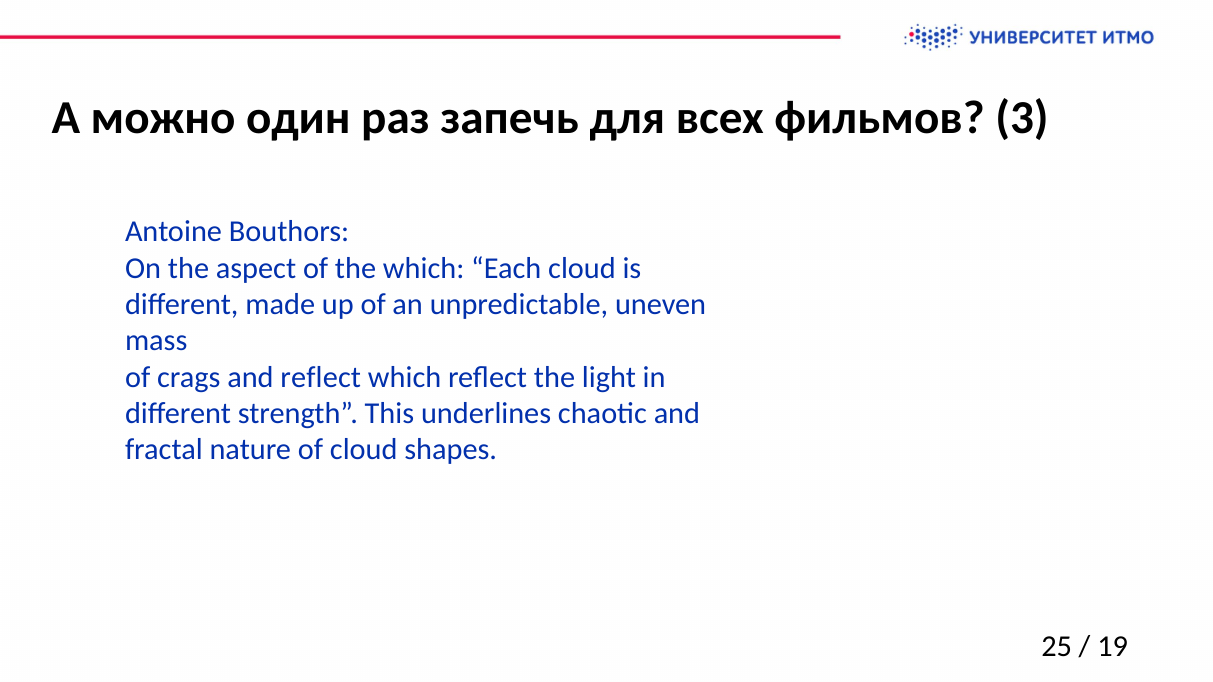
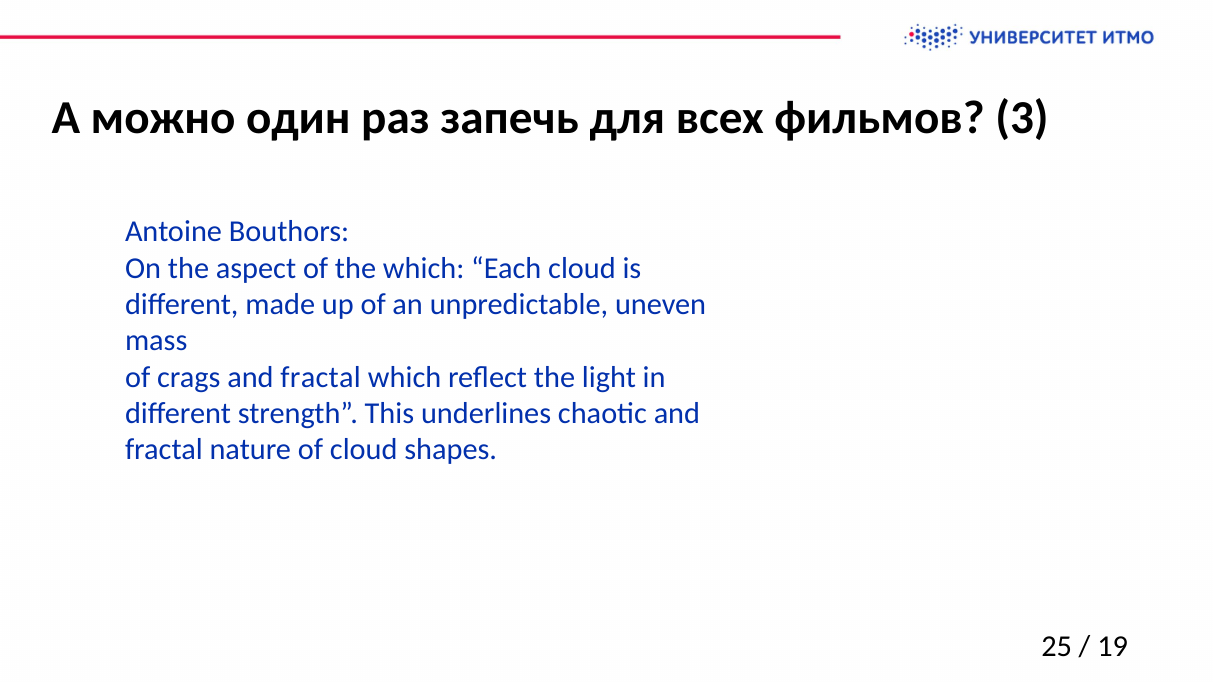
crags and reflect: reflect -> fractal (321, 377)
